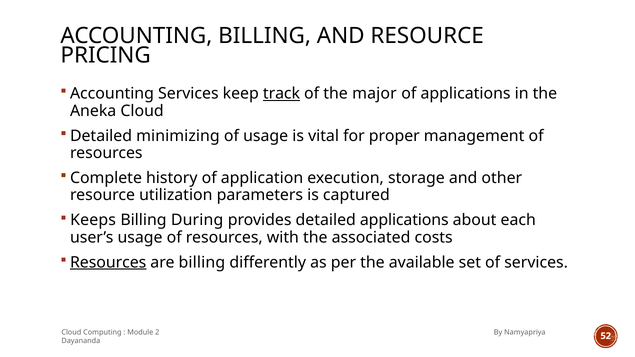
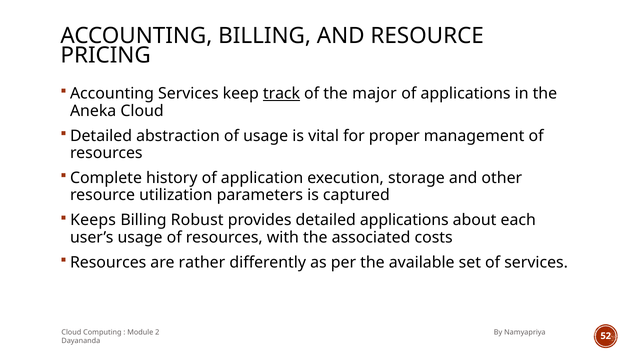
minimizing: minimizing -> abstraction (178, 136)
During: During -> Robust (197, 220)
Resources underline: present -> none (108, 263)
are billing: billing -> rather (202, 263)
